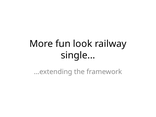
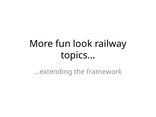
single: single -> topics (78, 55)
